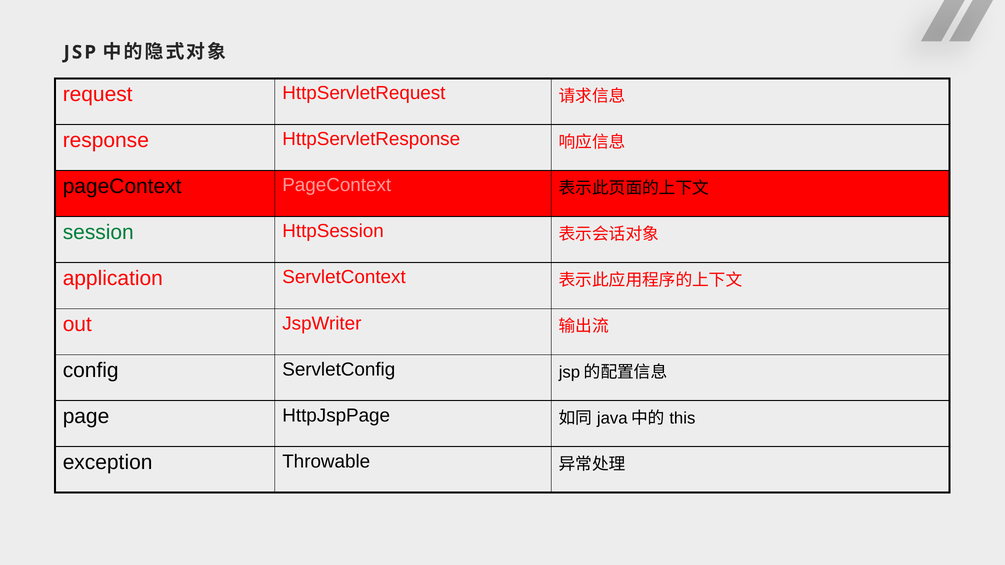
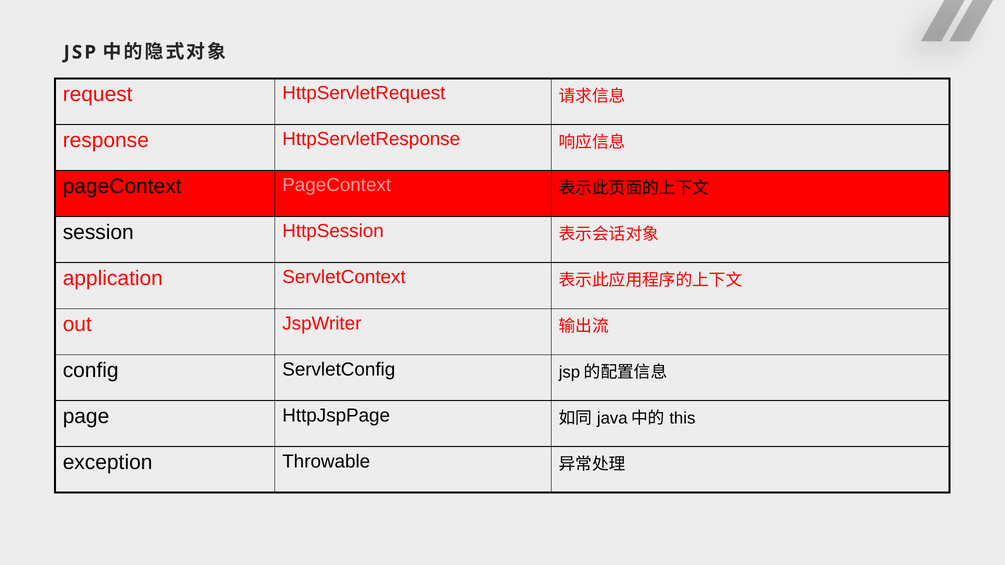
session colour: green -> black (98, 233)
